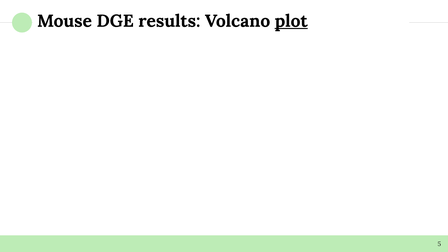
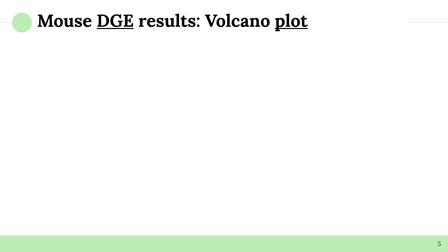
DGE underline: none -> present (115, 21)
